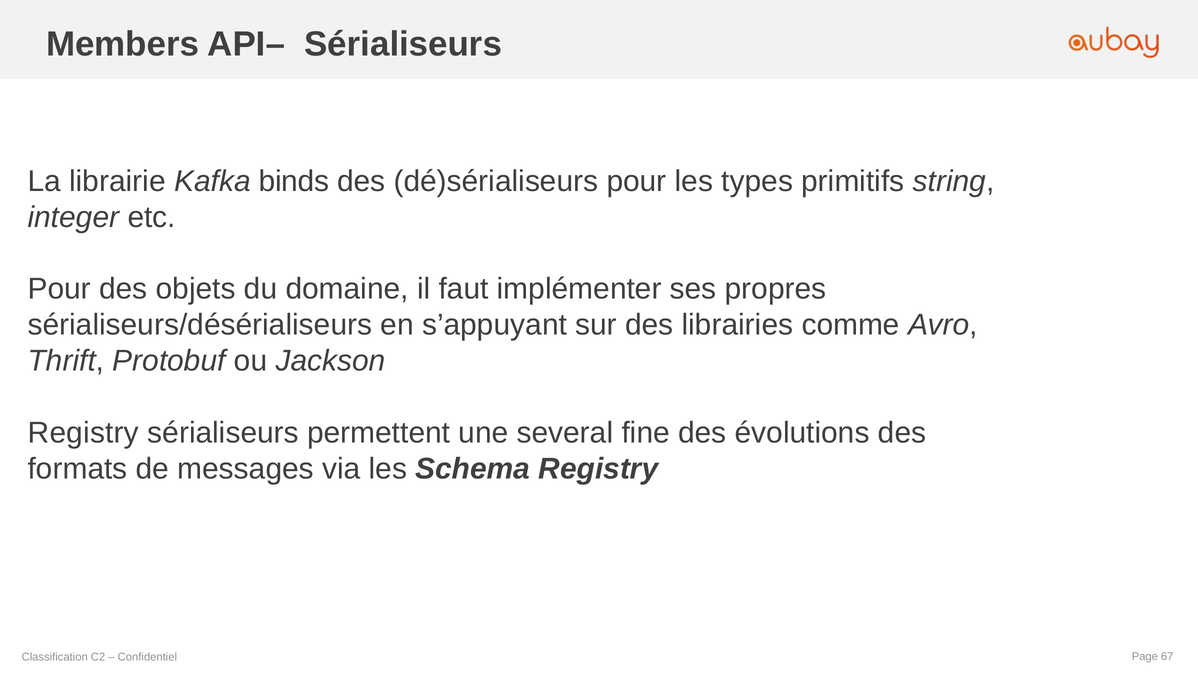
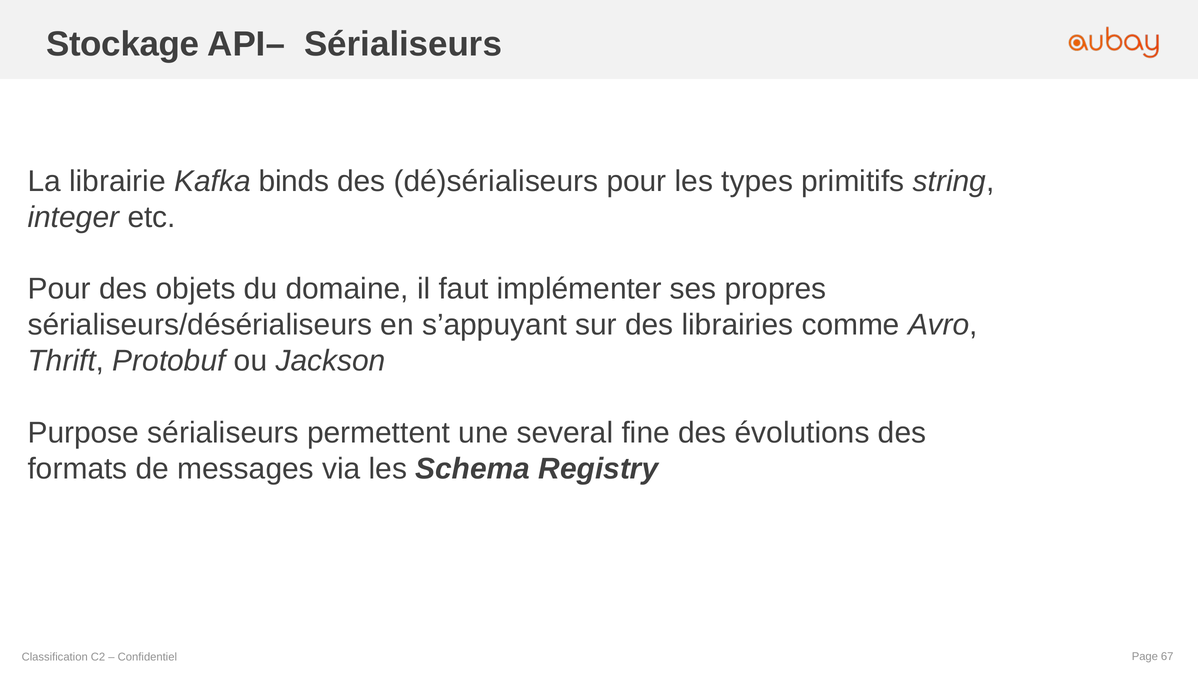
Members: Members -> Stockage (123, 44)
Registry: Registry -> Purpose (83, 433)
